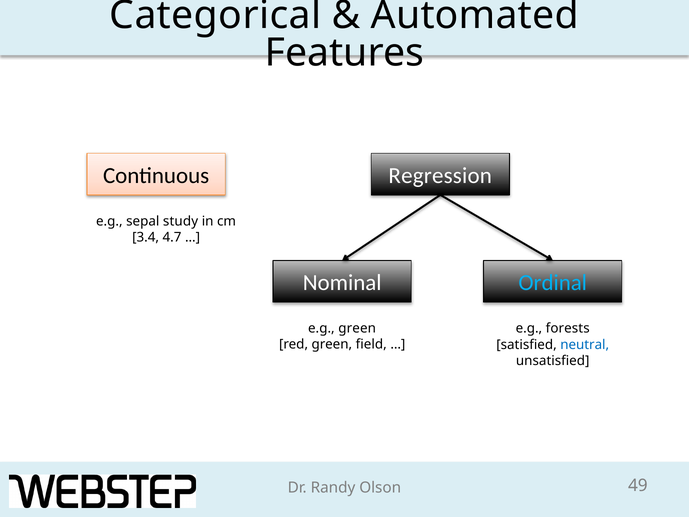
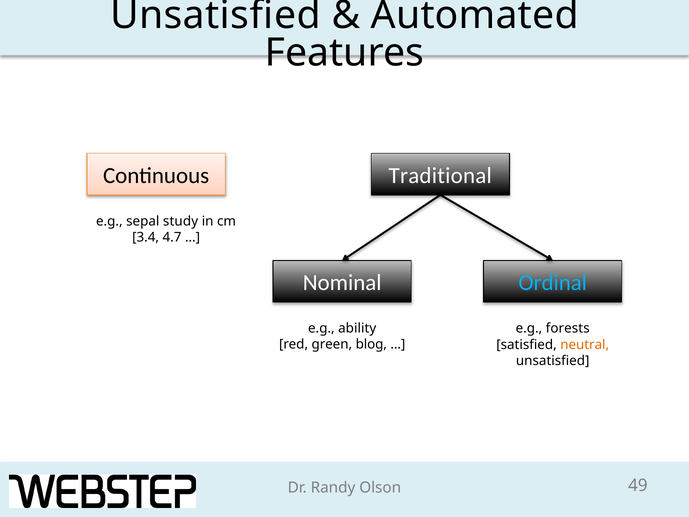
Categorical: Categorical -> Unsatisfied (215, 15)
Regression: Regression -> Traditional (440, 176)
e.g green: green -> ability (357, 328)
field: field -> blog (371, 344)
neutral colour: blue -> orange (585, 344)
